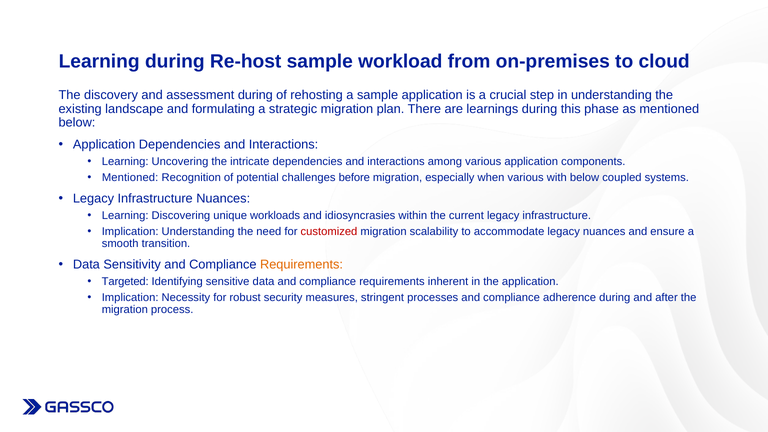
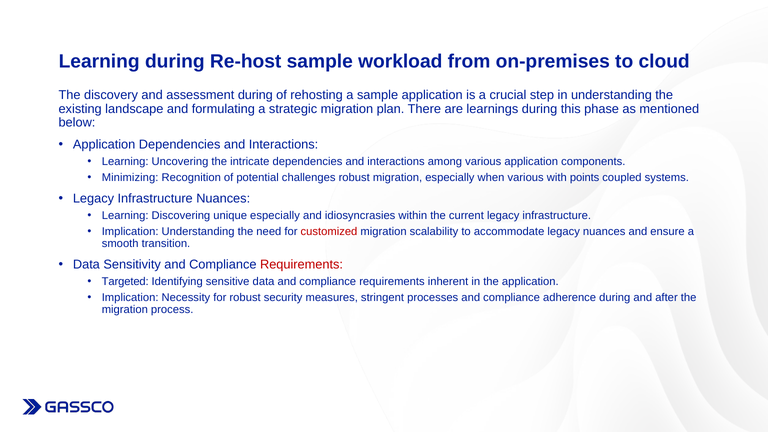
Mentioned: Mentioned -> Minimizing (130, 177)
challenges before: before -> robust (354, 177)
with below: below -> points (585, 177)
unique workloads: workloads -> especially (275, 215)
Requirements colour: orange -> red (302, 265)
